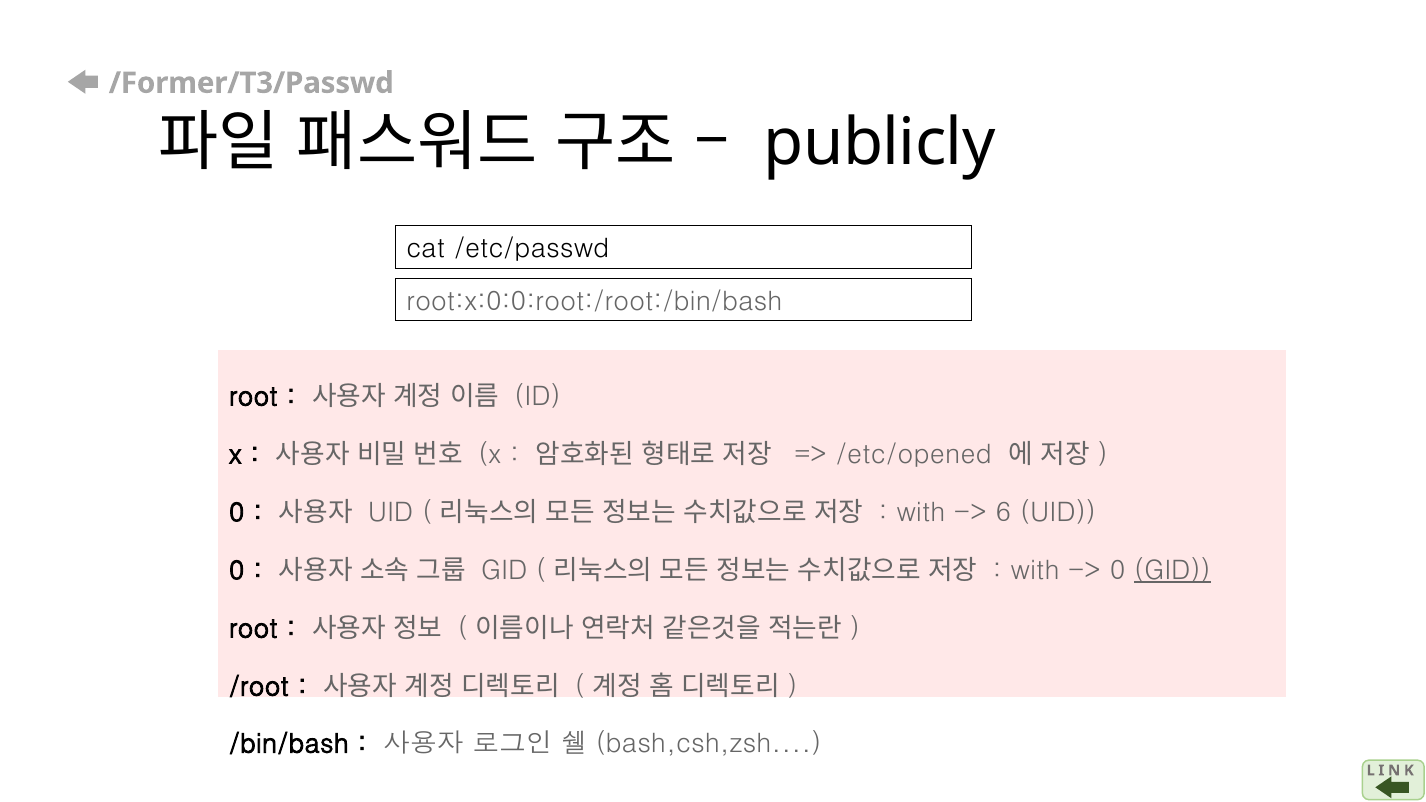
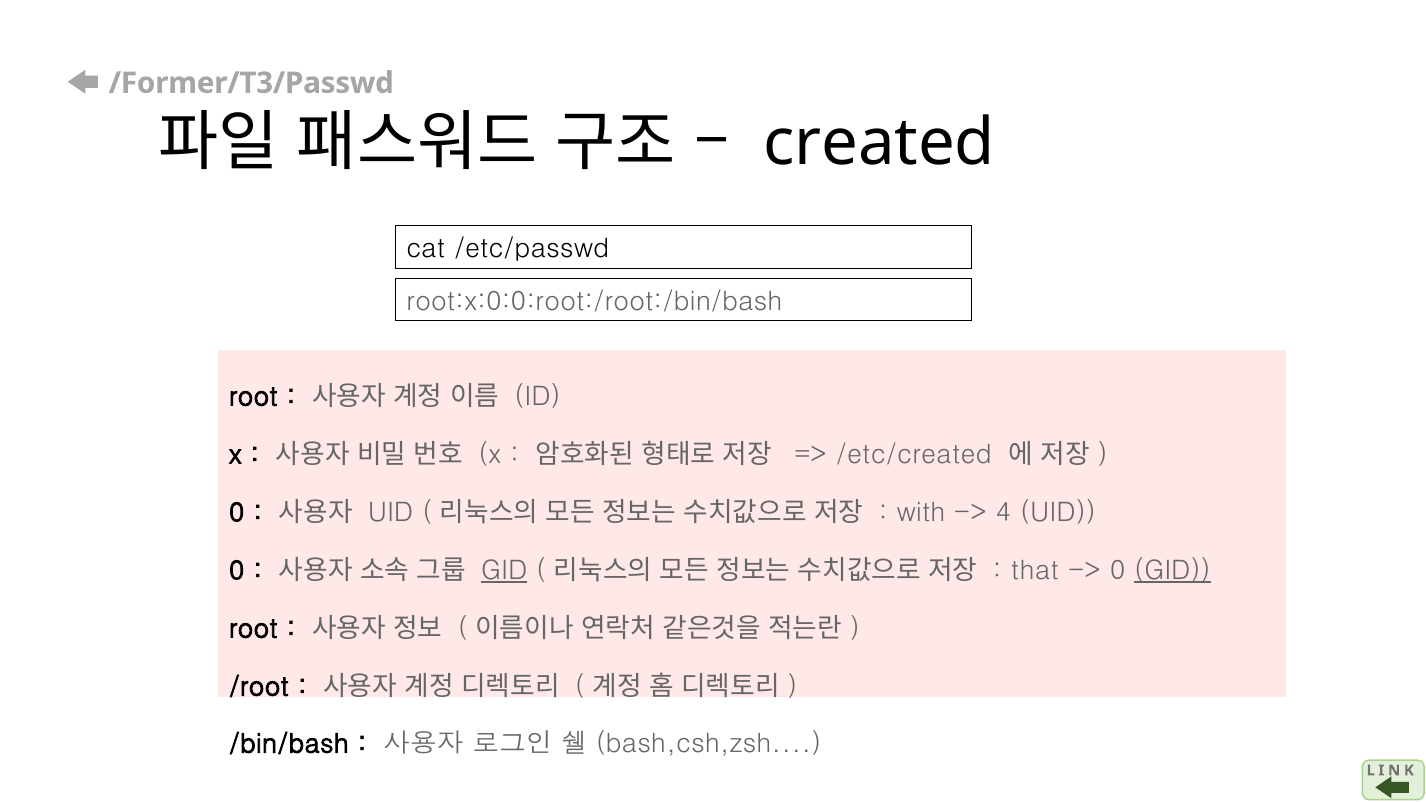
publicly: publicly -> created (879, 143)
/etc/opened: /etc/opened -> /etc/created (914, 455)
6: 6 -> 4 (1003, 513)
GID underline: none -> present (504, 571)
with: with -> that (1035, 571)
